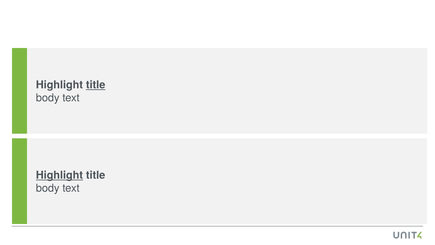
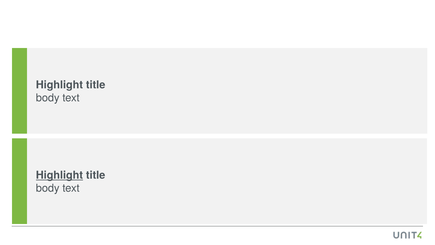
title underline: present -> none (96, 85)
